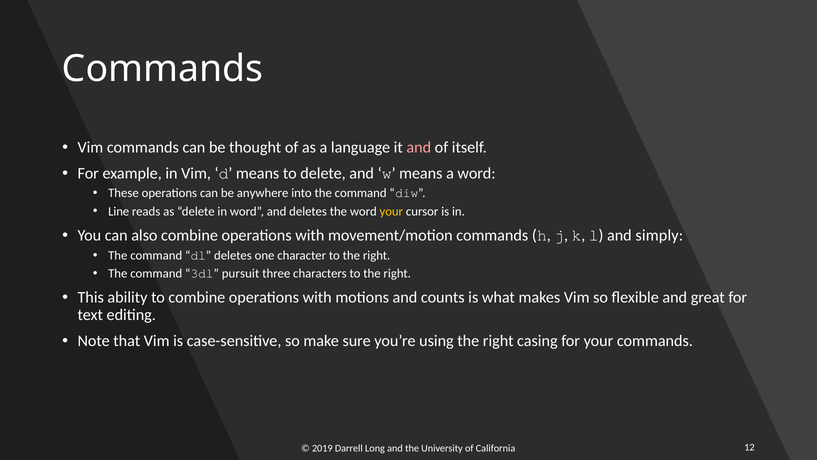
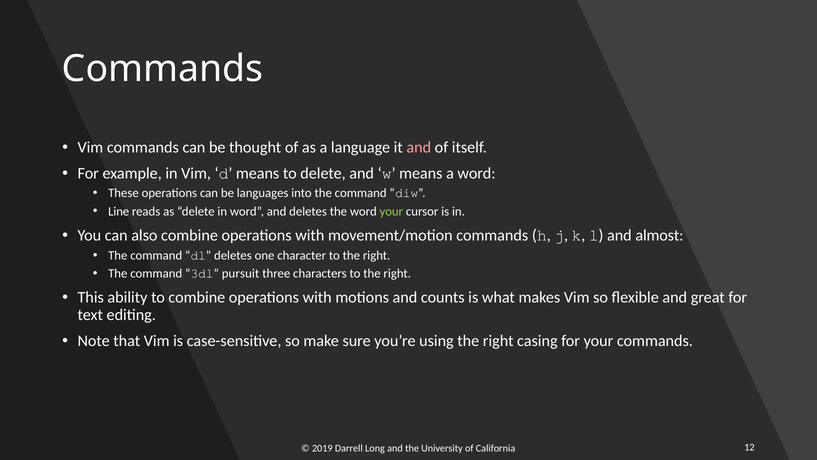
anywhere: anywhere -> languages (263, 193)
your colour: yellow -> light green (391, 211)
simply: simply -> almost (659, 235)
